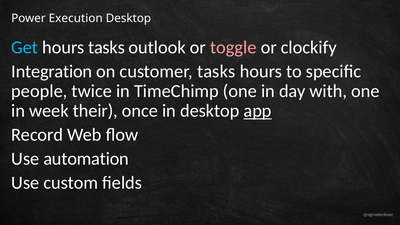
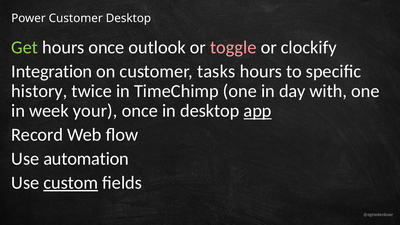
Power Execution: Execution -> Customer (76, 18)
Get colour: light blue -> light green (25, 47)
hours tasks: tasks -> once (106, 47)
people: people -> history (39, 91)
their: their -> your (95, 111)
custom underline: none -> present (71, 183)
